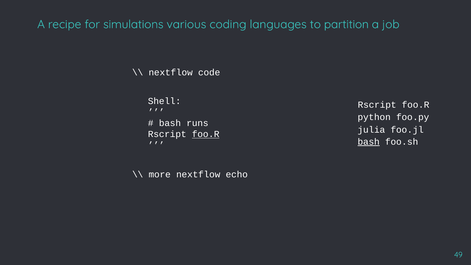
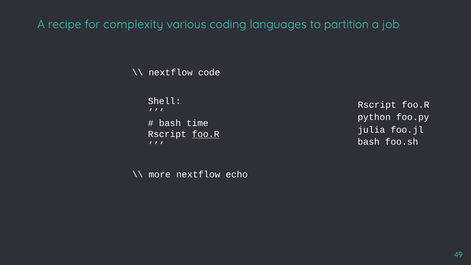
simulations: simulations -> complexity (133, 24)
runs: runs -> time (197, 123)
bash underline: present -> none (369, 142)
